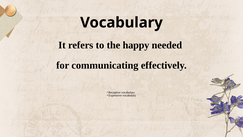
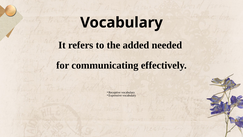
happy: happy -> added (136, 45)
